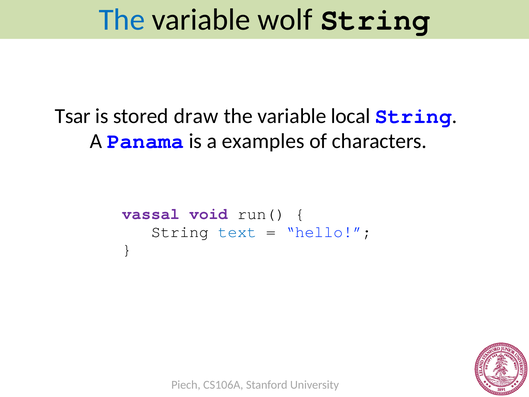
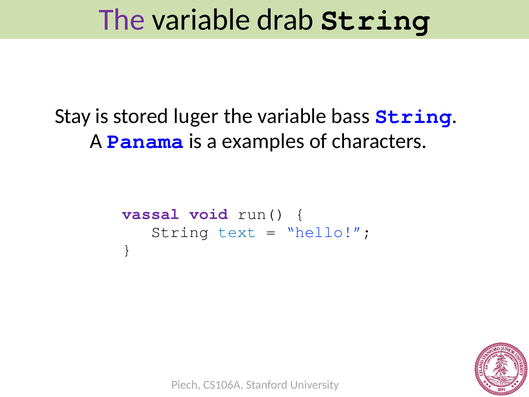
The colour: blue -> purple (122, 20)
wolf: wolf -> drab (285, 20)
Tsar: Tsar -> Stay (73, 116)
draw: draw -> luger (196, 116)
local: local -> bass (350, 116)
